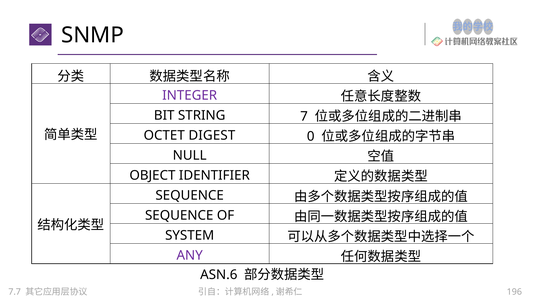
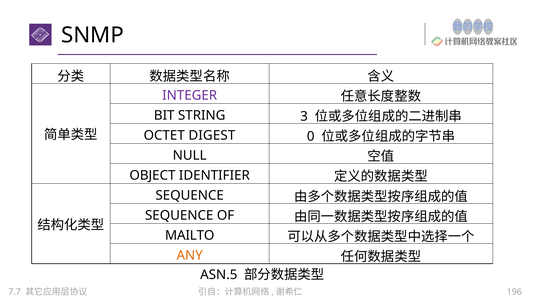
7: 7 -> 3 (304, 117)
SYSTEM: SYSTEM -> MAILTO (190, 236)
ANY colour: purple -> orange (190, 256)
ASN.6: ASN.6 -> ASN.5 (219, 275)
